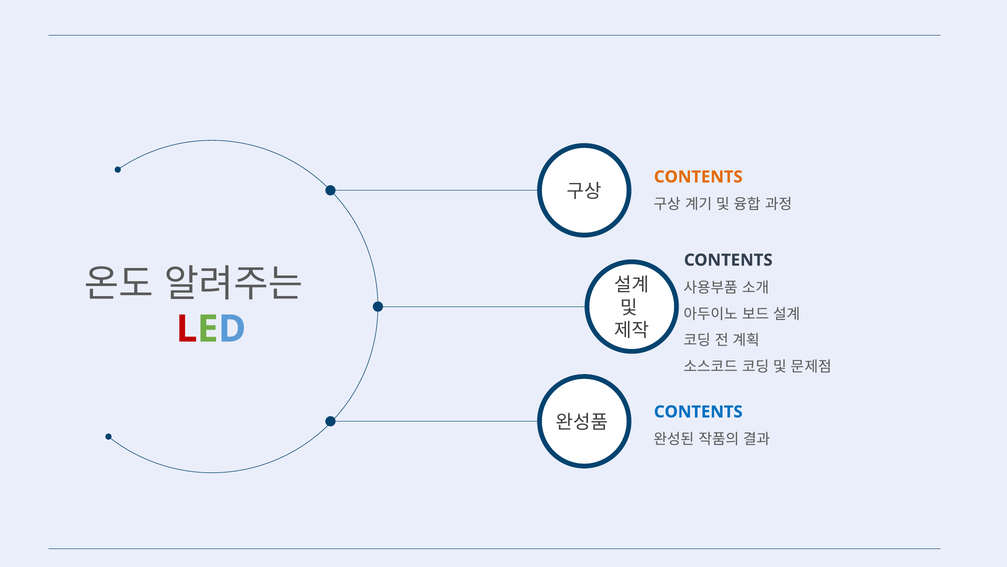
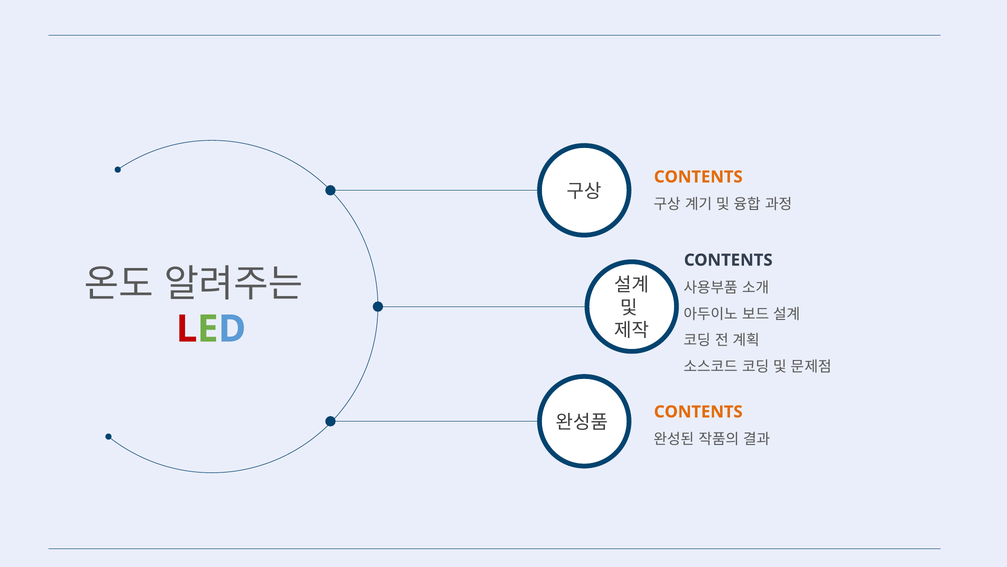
CONTENTS colour: blue -> orange (698, 411)
